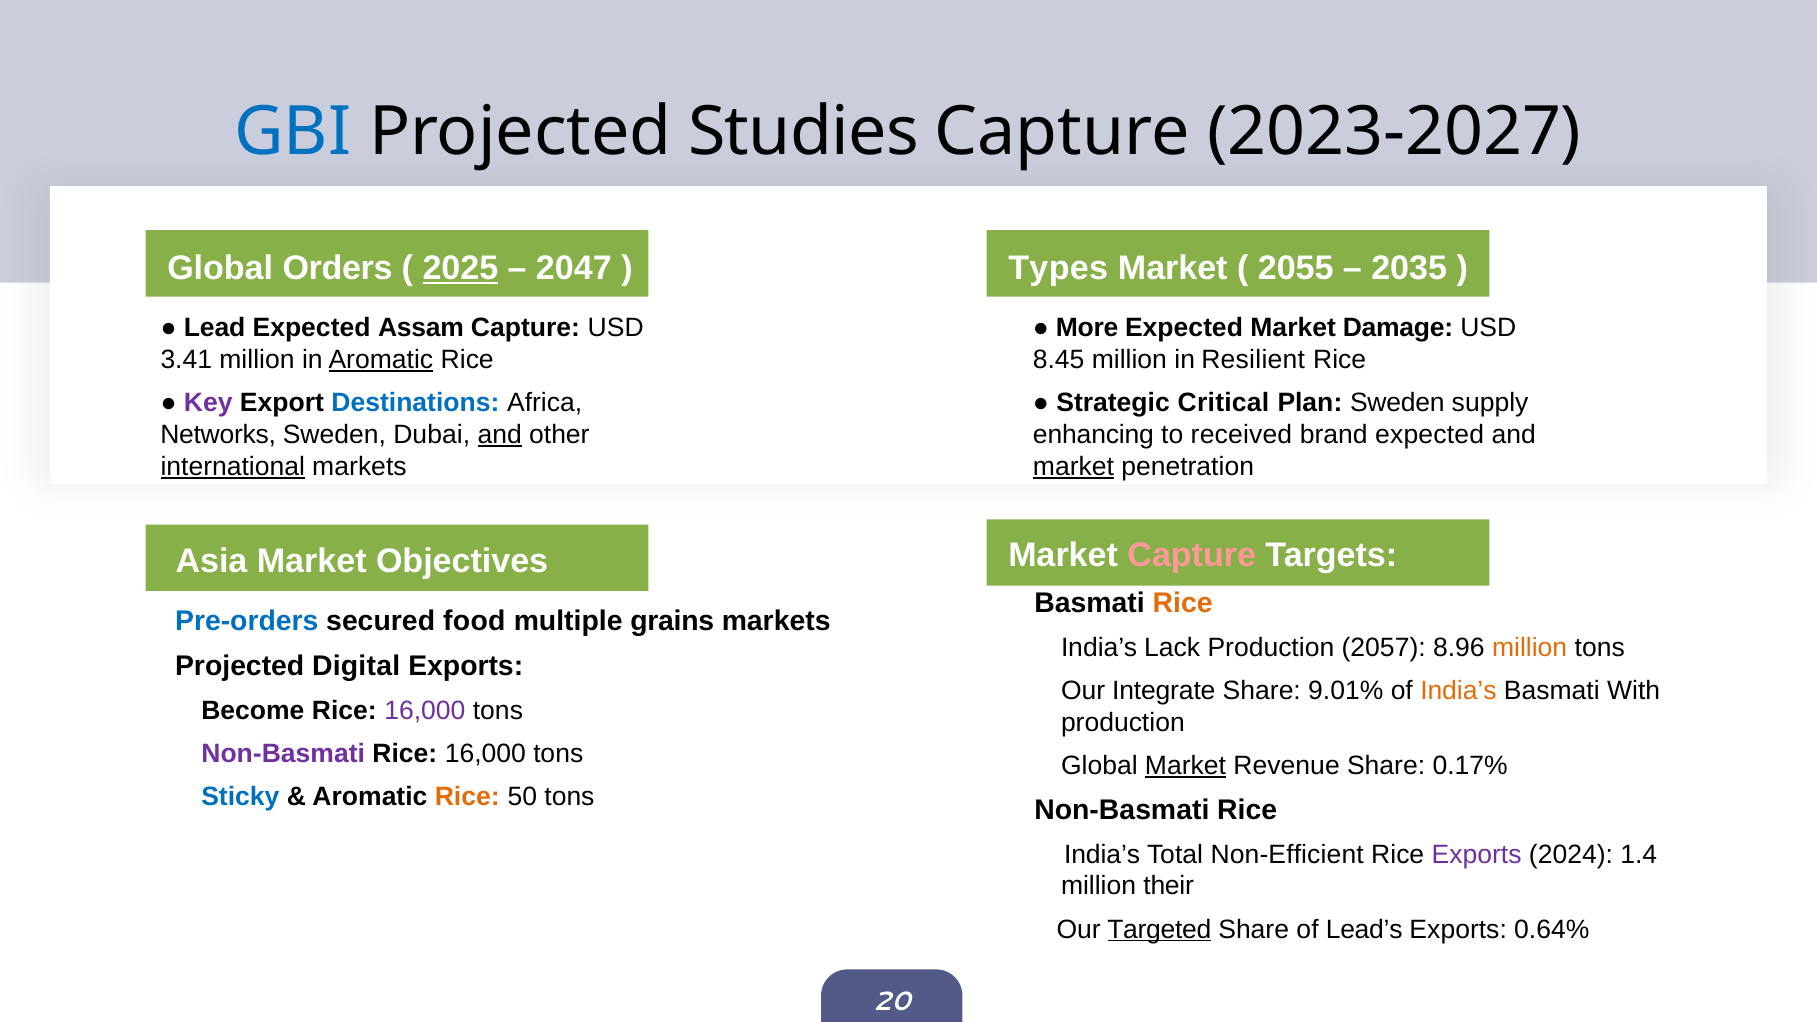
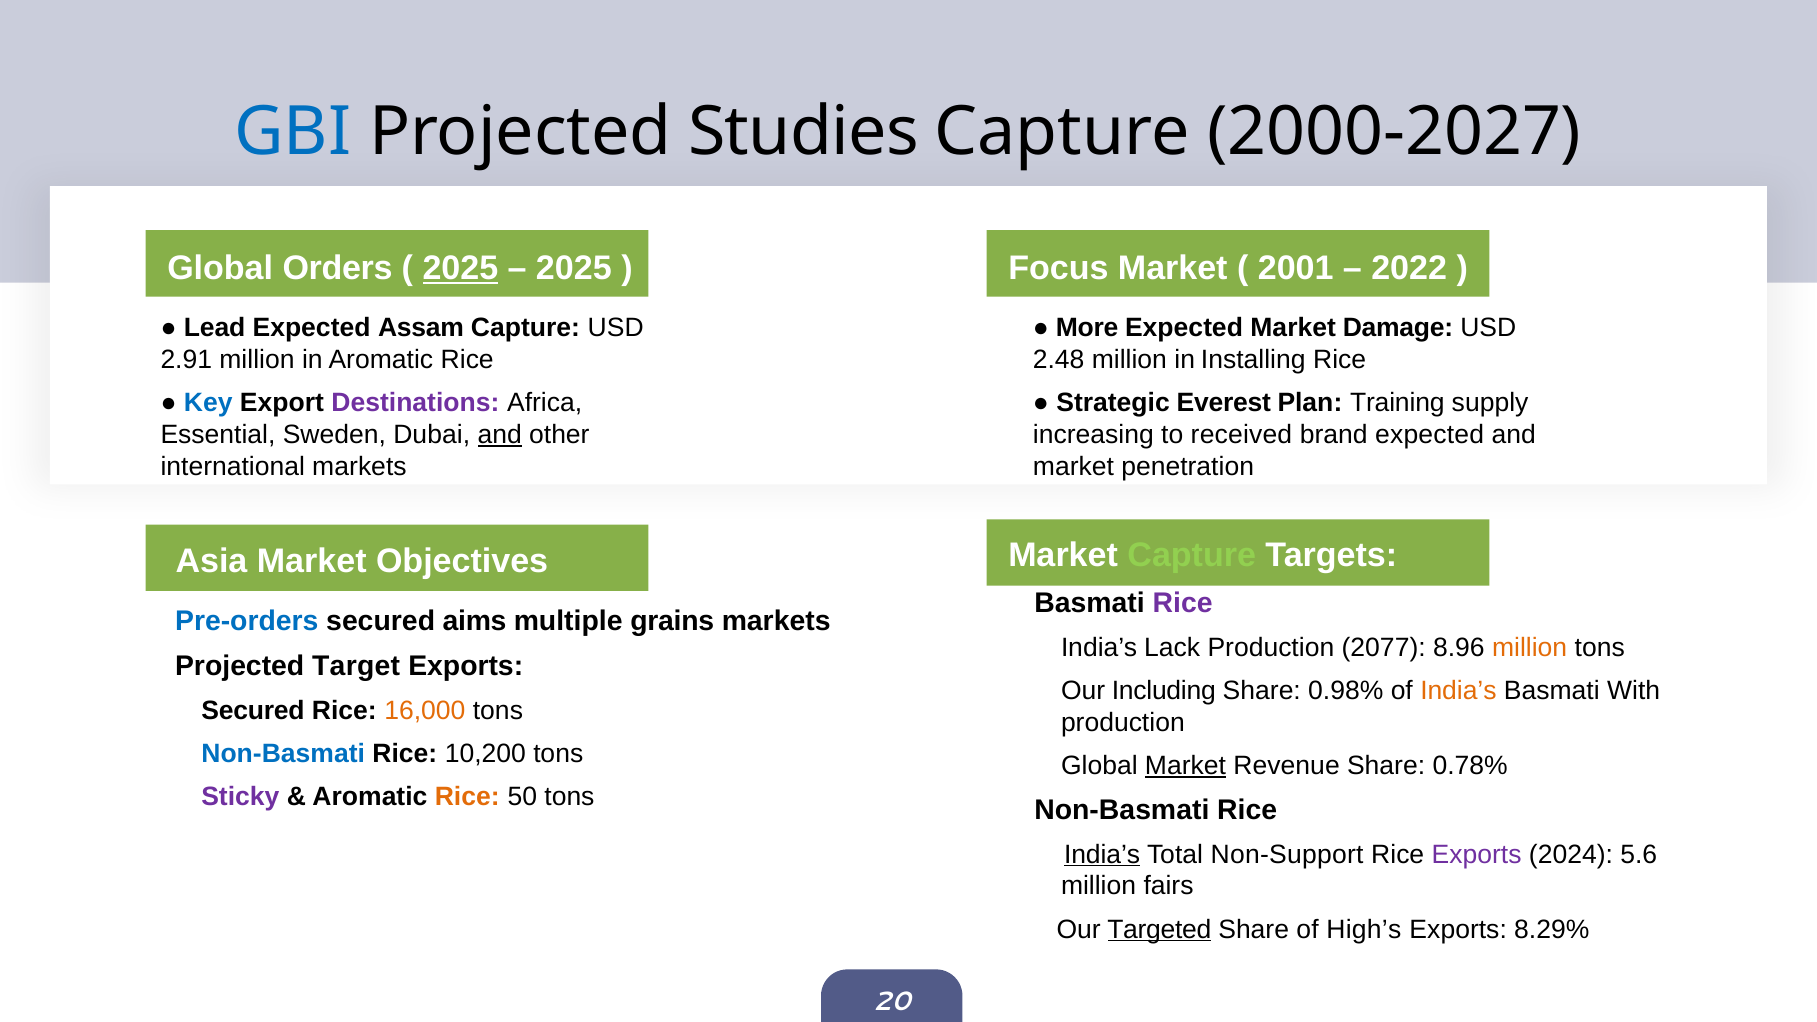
2023-2027: 2023-2027 -> 2000-2027 (1394, 132)
2047: 2047 -> 2025 (574, 268)
Types: Types -> Focus (1058, 268)
2055: 2055 -> 2001 (1296, 268)
2035: 2035 -> 2022 (1409, 268)
3.41: 3.41 -> 2.91 (186, 360)
Aromatic underline: present -> none (381, 360)
8.45: 8.45 -> 2.48 (1059, 360)
Resilient: Resilient -> Installing (1253, 360)
Key colour: purple -> blue (208, 403)
Destinations colour: blue -> purple (415, 403)
Critical: Critical -> Everest (1224, 403)
Plan Sweden: Sweden -> Training (1397, 403)
Networks: Networks -> Essential (218, 435)
enhancing: enhancing -> increasing (1093, 435)
international underline: present -> none (233, 466)
market underline: present -> none (1073, 466)
Capture colour: pink -> light green (1192, 555)
Rice colour: orange -> purple (1183, 603)
food: food -> aims (475, 621)
2057: 2057 -> 2077 (1384, 648)
Digital: Digital -> Target (356, 666)
Integrate: Integrate -> Including (1164, 691)
9.01%: 9.01% -> 0.98% (1346, 691)
Become: Become -> Secured (253, 710)
16,000 colour: purple -> orange (425, 710)
Non-Basmati colour: purple -> blue (283, 754)
16,000: 16,000 -> 10,200 (485, 754)
0.17%: 0.17% -> 0.78% (1470, 766)
Sticky colour: blue -> purple (240, 797)
India’s underline: none -> present (1102, 854)
Non-Efficient: Non-Efficient -> Non-Support (1287, 854)
1.4: 1.4 -> 5.6 (1639, 854)
their: their -> fairs (1169, 886)
Lead’s: Lead’s -> High’s (1364, 929)
0.64%: 0.64% -> 8.29% (1552, 929)
